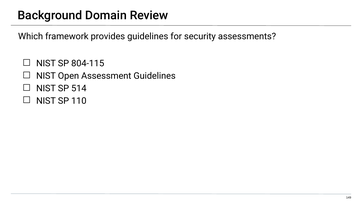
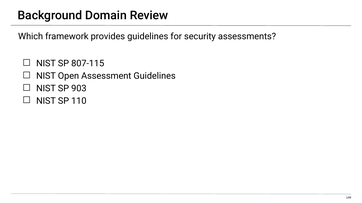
804-115: 804-115 -> 807-115 (88, 64)
514: 514 -> 903 (79, 89)
